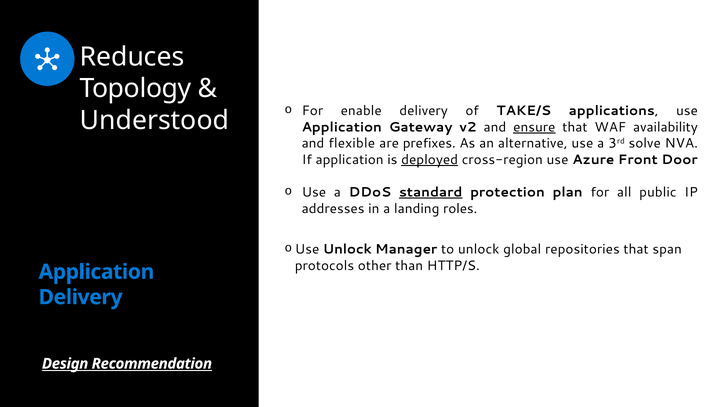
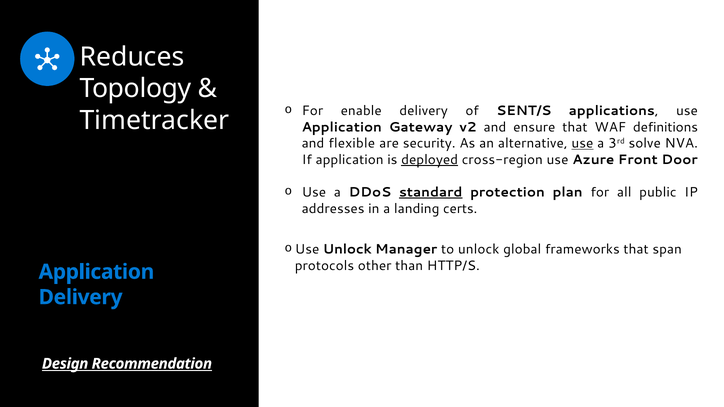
TAKE/S: TAKE/S -> SENT/S (524, 111)
Understood: Understood -> Timetracker (154, 121)
ensure underline: present -> none (534, 127)
availability: availability -> definitions (665, 127)
prefixes: prefixes -> security (429, 144)
use underline: none -> present (582, 144)
roles: roles -> certs (460, 209)
repositories: repositories -> frameworks (582, 249)
